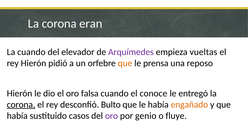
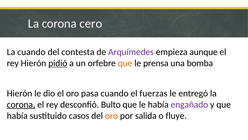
eran: eran -> cero (91, 24)
elevador: elevador -> contesta (78, 52)
vueltas: vueltas -> aunque (204, 52)
pidió underline: none -> present (58, 63)
reposo: reposo -> bomba (200, 63)
falsa: falsa -> pasa (90, 93)
conoce: conoce -> fuerzas (153, 93)
engañado colour: orange -> purple (189, 104)
oro colour: purple -> orange (111, 115)
genio: genio -> salida (146, 115)
